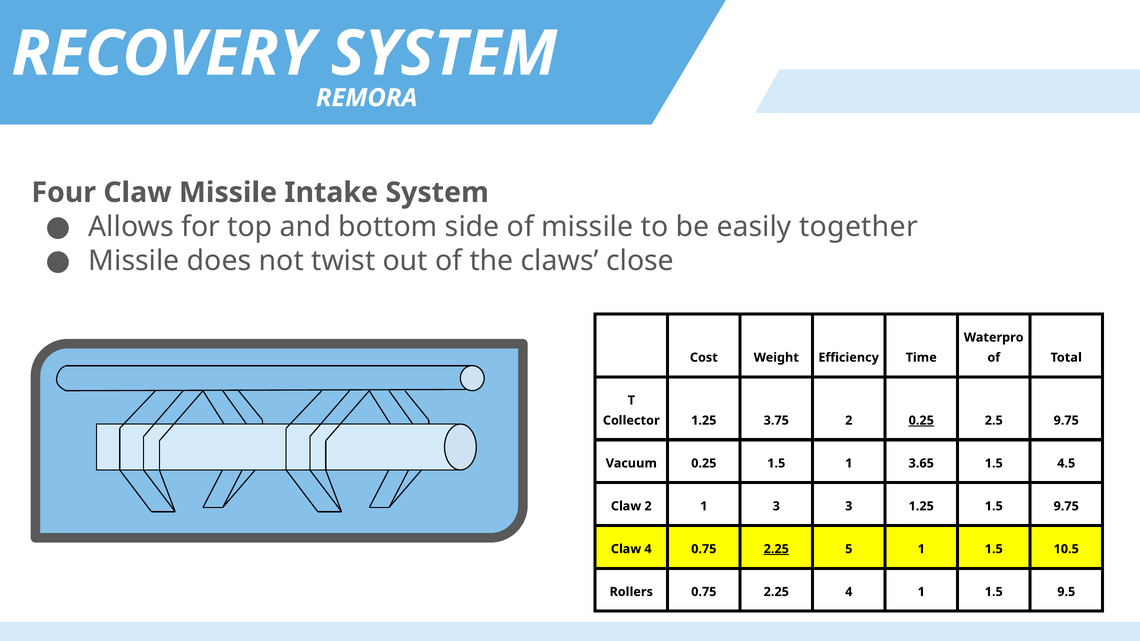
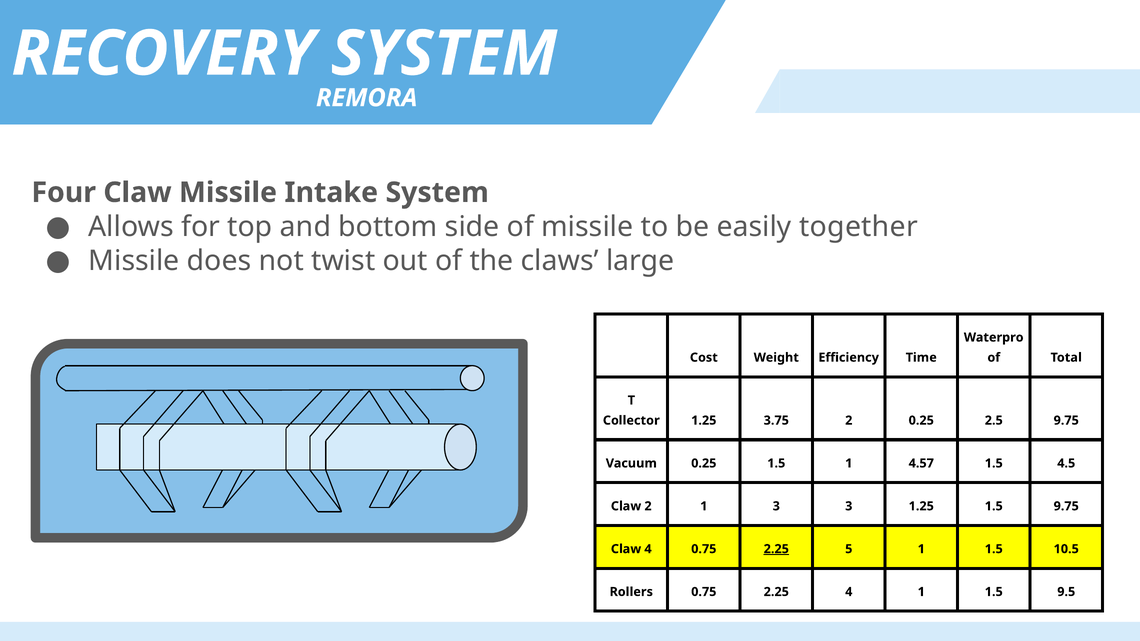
close: close -> large (640, 261)
0.25 underline: present -> none (921, 421)
3.65: 3.65 -> 4.57 (921, 463)
